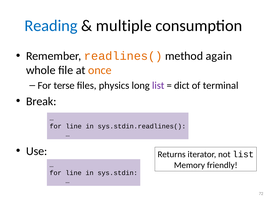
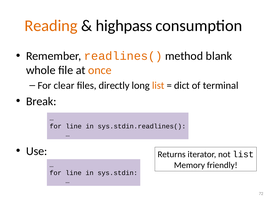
Reading colour: blue -> orange (51, 26)
multiple: multiple -> highpass (124, 26)
again: again -> blank (219, 56)
terse: terse -> clear (64, 86)
physics: physics -> directly (114, 86)
list colour: purple -> orange (158, 86)
